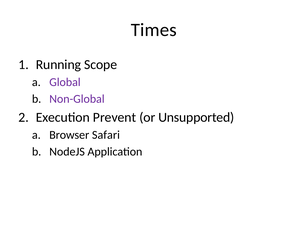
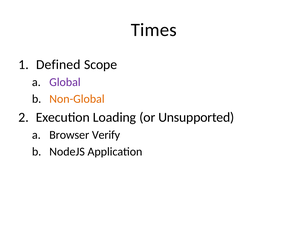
Running: Running -> Defined (58, 65)
Non-Global colour: purple -> orange (77, 99)
Prevent: Prevent -> Loading (115, 117)
Safari: Safari -> Verify (106, 135)
